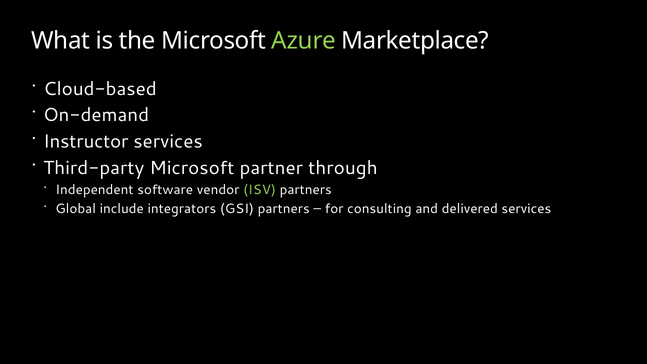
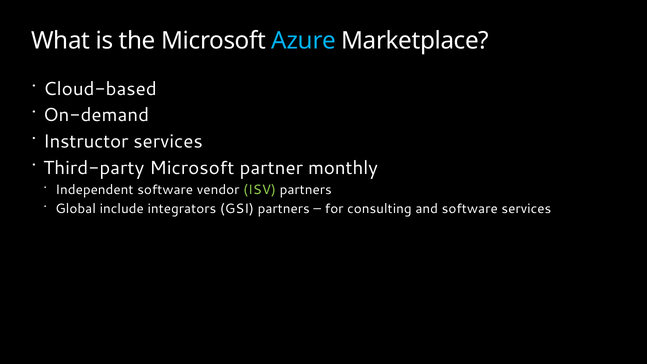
Azure colour: light green -> light blue (304, 41)
through: through -> monthly (343, 168)
and delivered: delivered -> software (470, 209)
